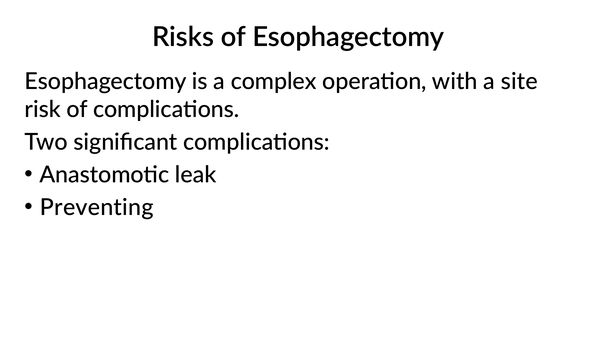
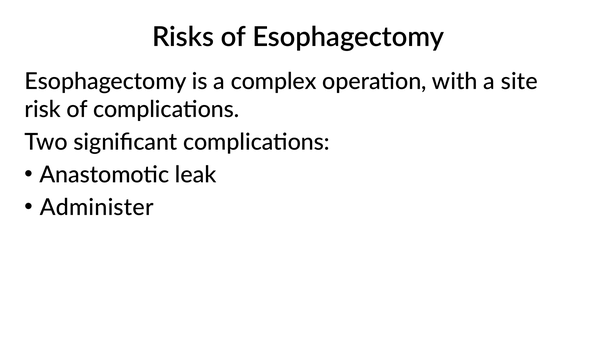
Preventing: Preventing -> Administer (97, 207)
